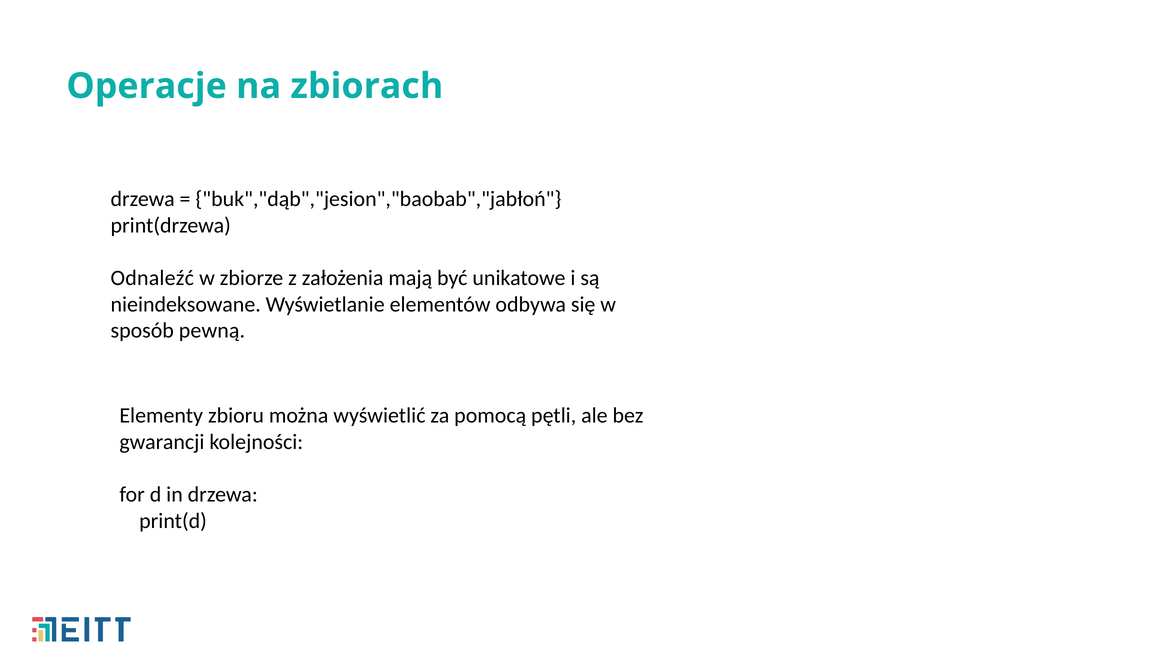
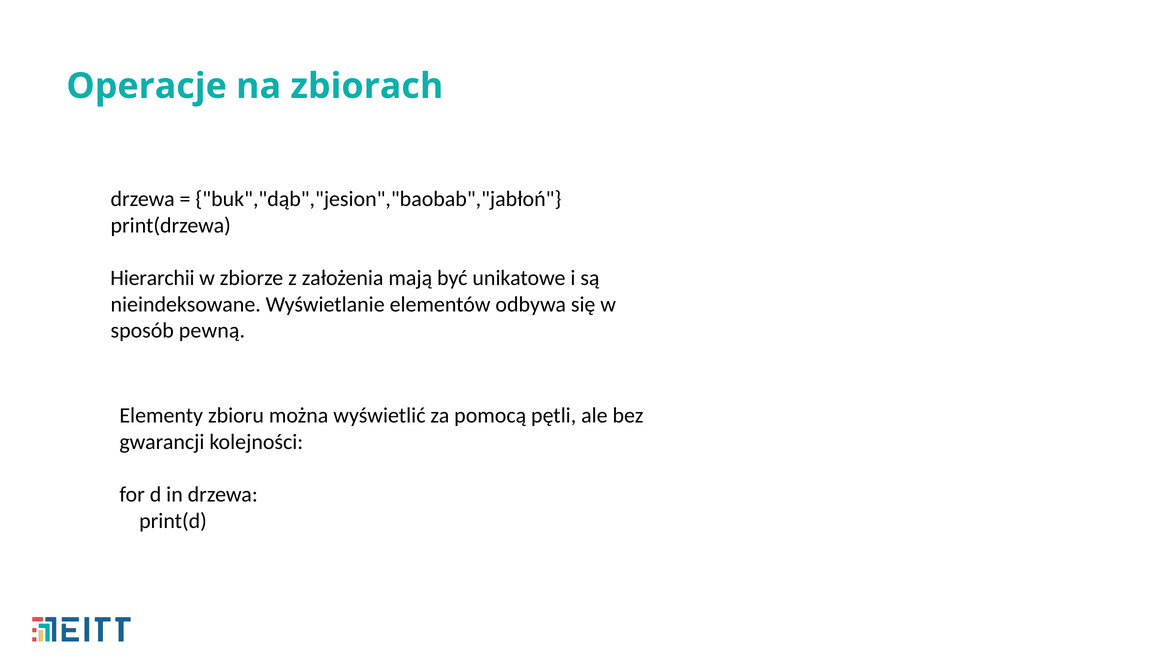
Odnaleźć: Odnaleźć -> Hierarchii (152, 278)
